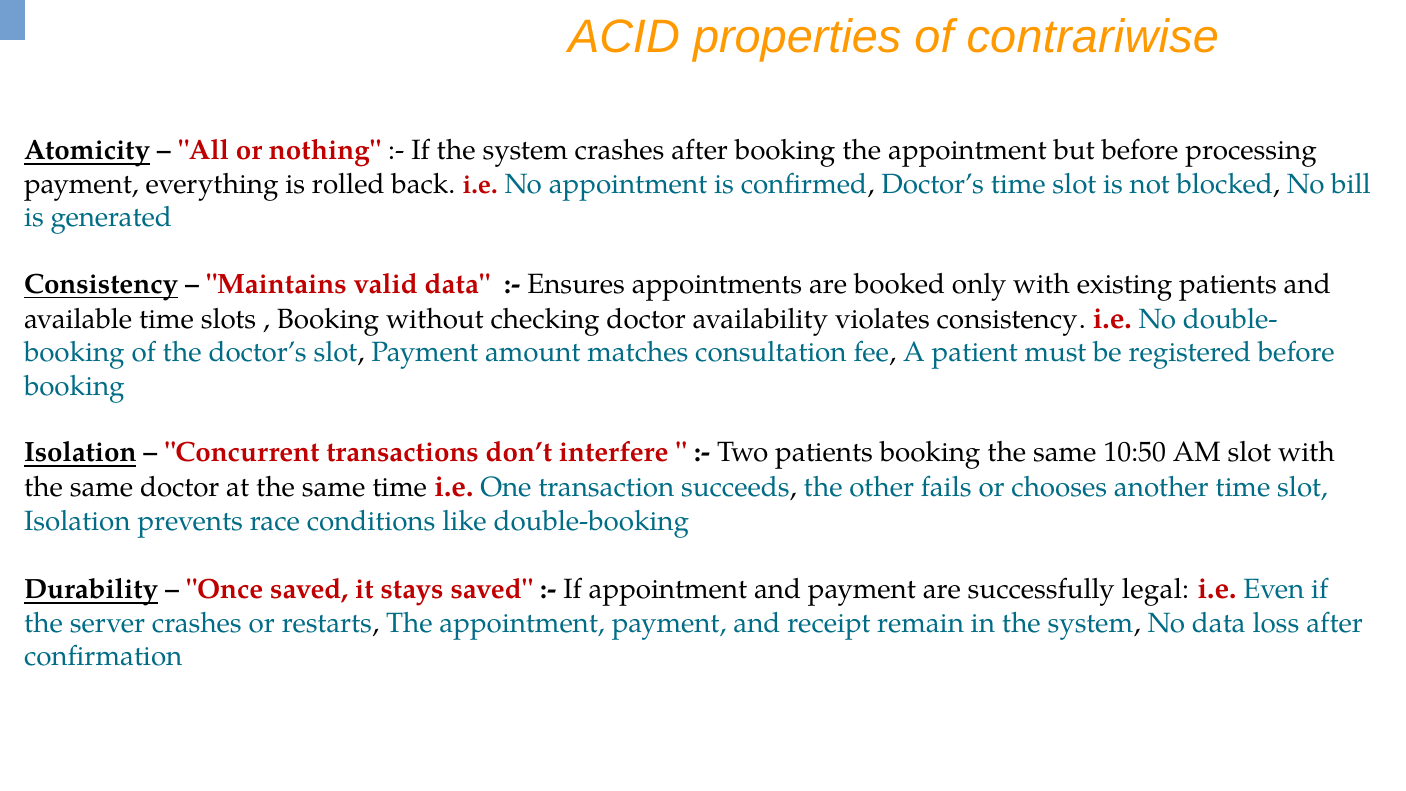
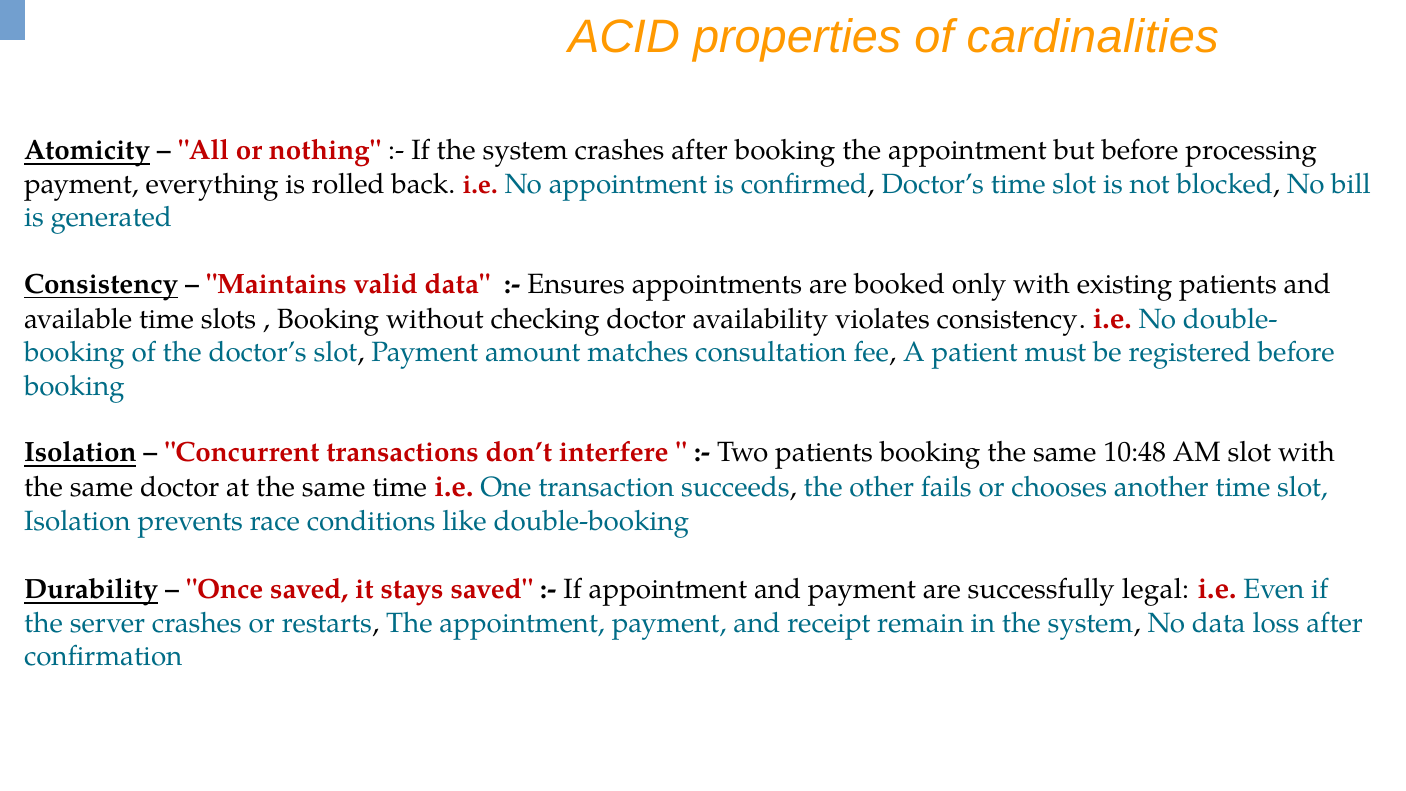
contrariwise: contrariwise -> cardinalities (1093, 37)
10:50: 10:50 -> 10:48 (1135, 453)
